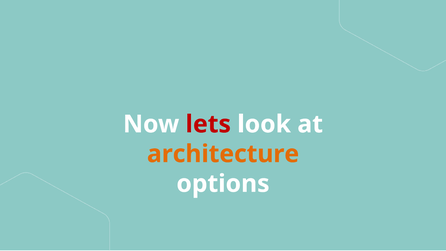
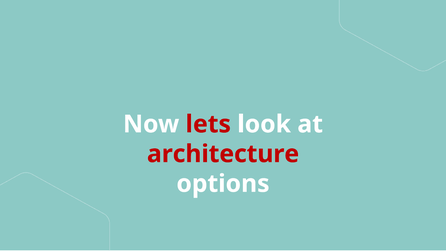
architecture colour: orange -> red (223, 154)
